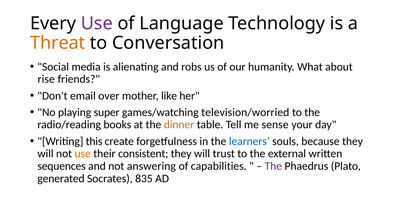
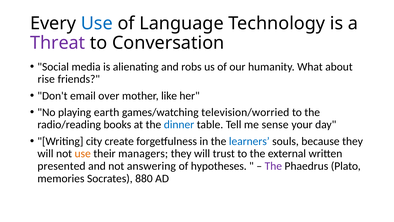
Use colour: purple -> blue (97, 23)
Threat colour: orange -> purple (58, 43)
super: super -> earth (107, 112)
dinner colour: orange -> blue (179, 124)
this: this -> city (94, 141)
consistent: consistent -> managers (143, 153)
sequences: sequences -> presented (61, 166)
capabilities: capabilities -> hypotheses (219, 166)
generated: generated -> memories (61, 178)
835: 835 -> 880 (144, 178)
